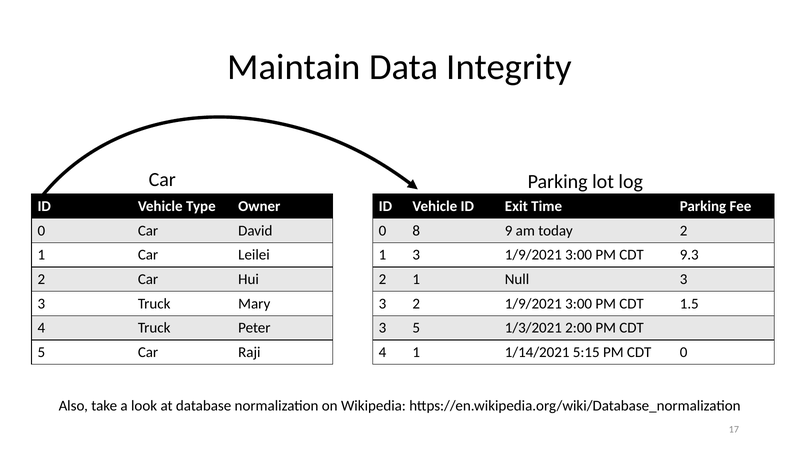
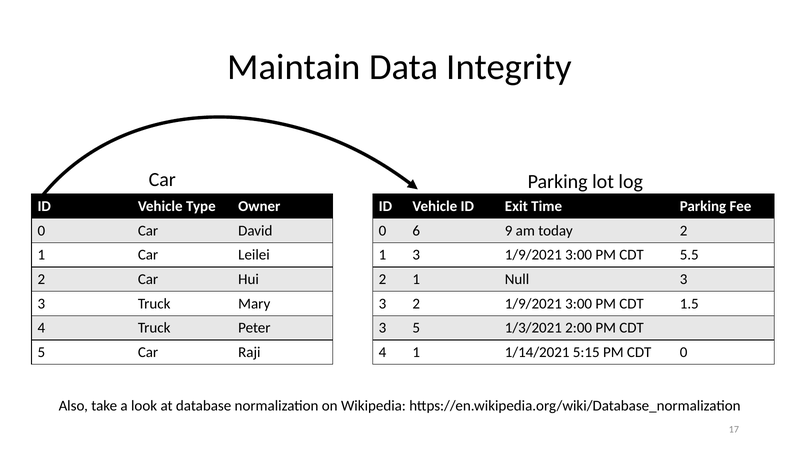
8: 8 -> 6 (416, 231)
9.3: 9.3 -> 5.5 (689, 255)
